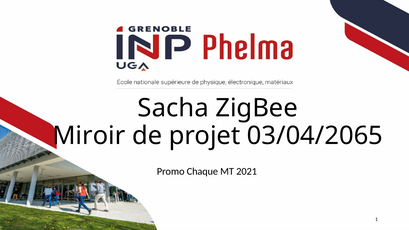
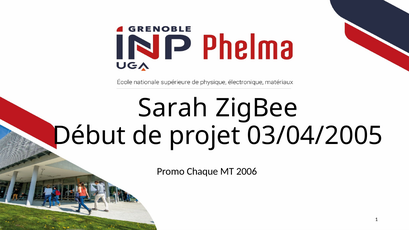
Sacha: Sacha -> Sarah (173, 108)
Miroir: Miroir -> Début (89, 136)
03/04/2065: 03/04/2065 -> 03/04/2005 (315, 136)
2021: 2021 -> 2006 (247, 172)
